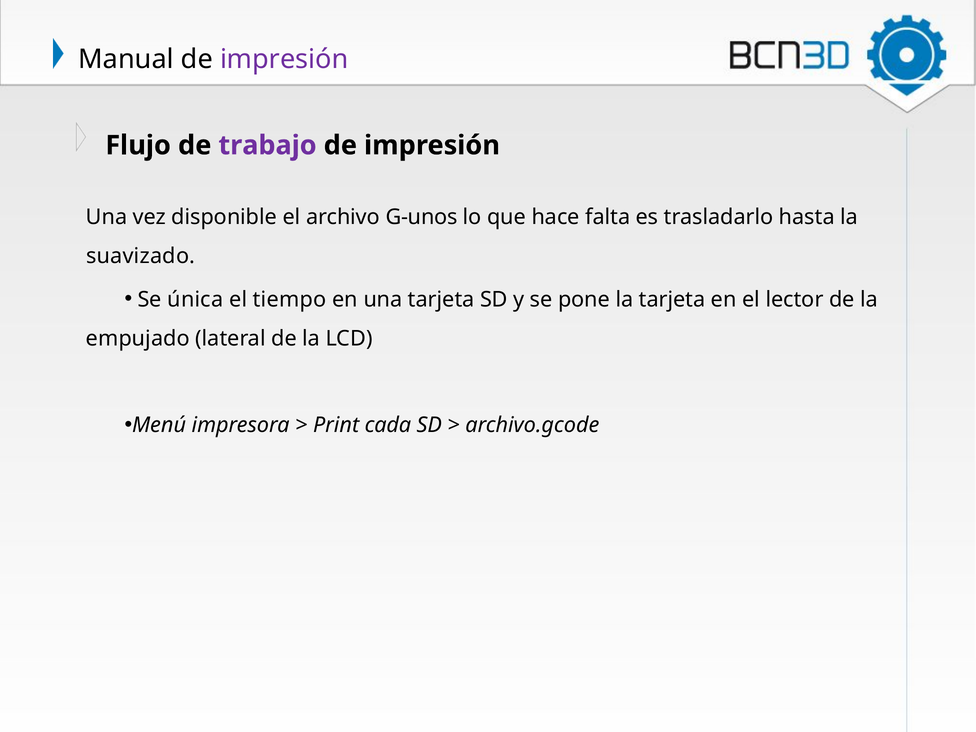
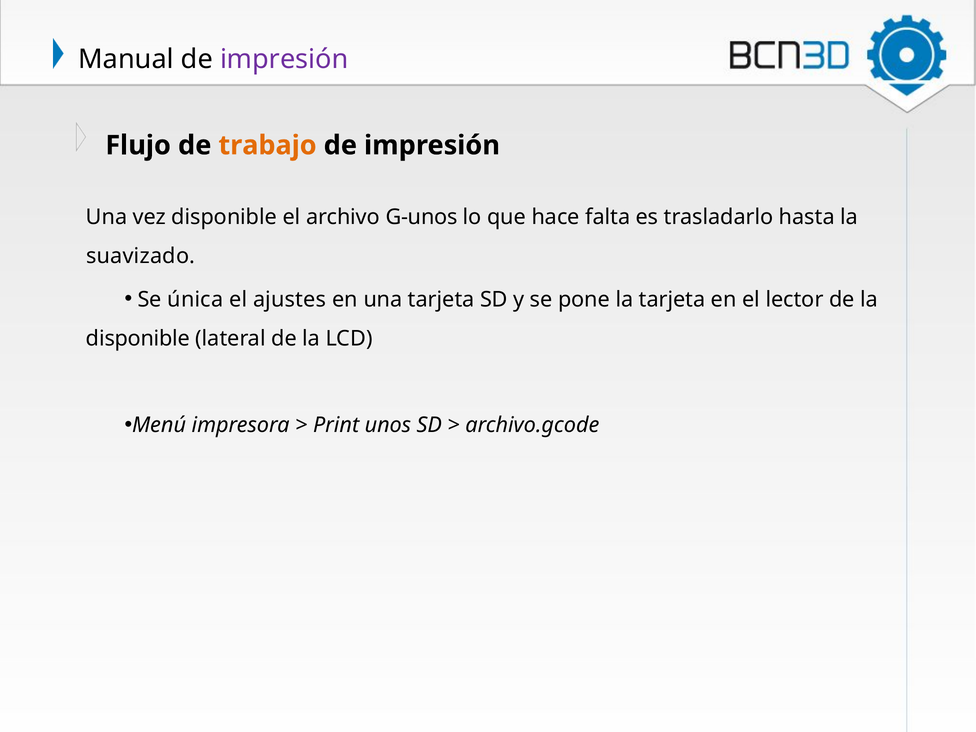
trabajo colour: purple -> orange (268, 145)
tiempo: tiempo -> ajustes (290, 300)
empujado: empujado -> disponible (138, 339)
cada: cada -> unos (388, 425)
